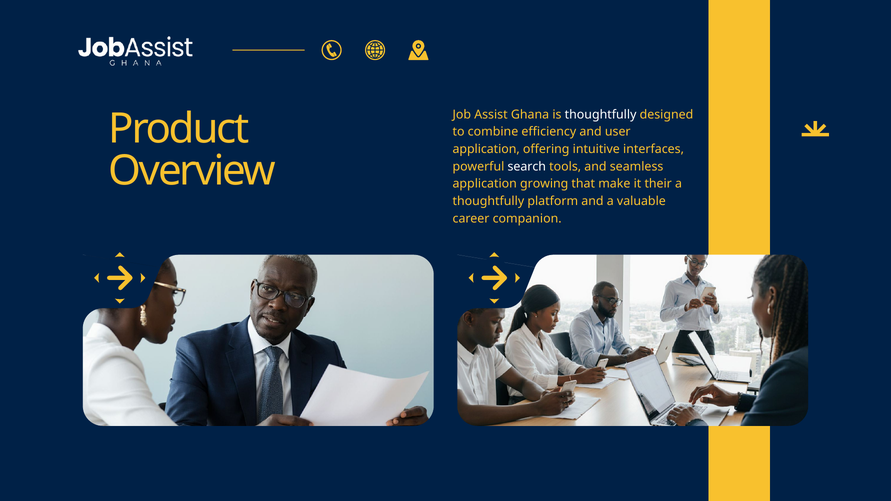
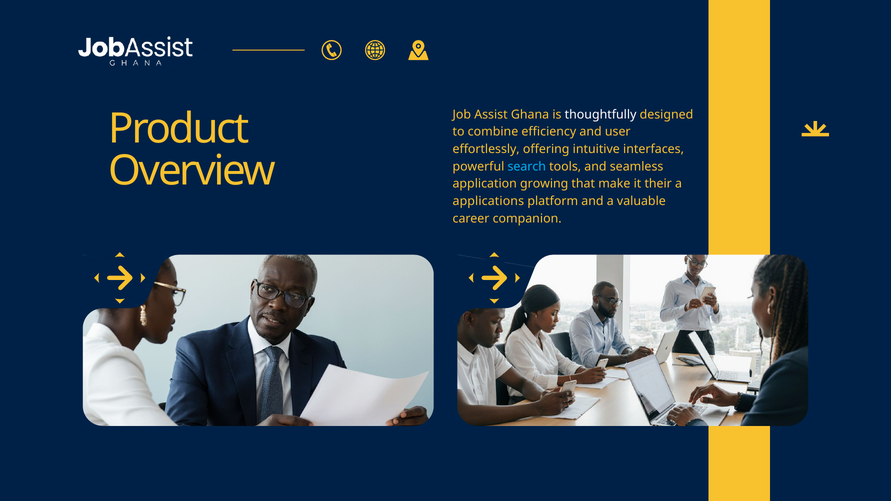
application: application -> effortlessly (486, 149)
search colour: white -> light blue (527, 167)
thoughtfully: thoughtfully -> applications (488, 201)
